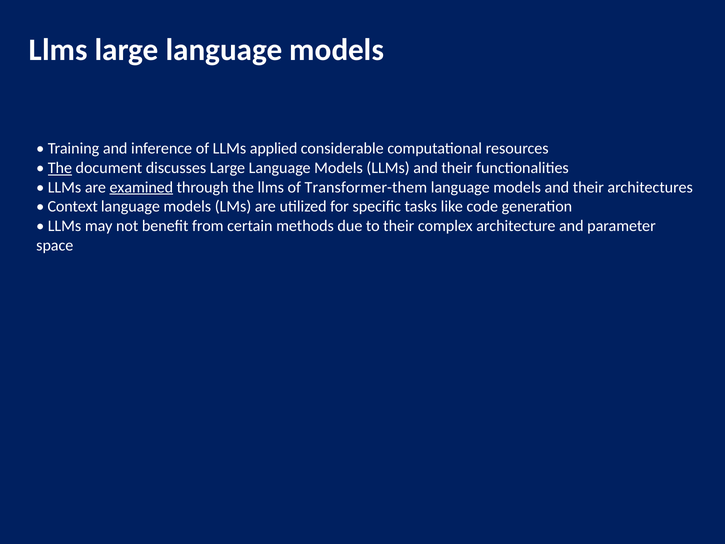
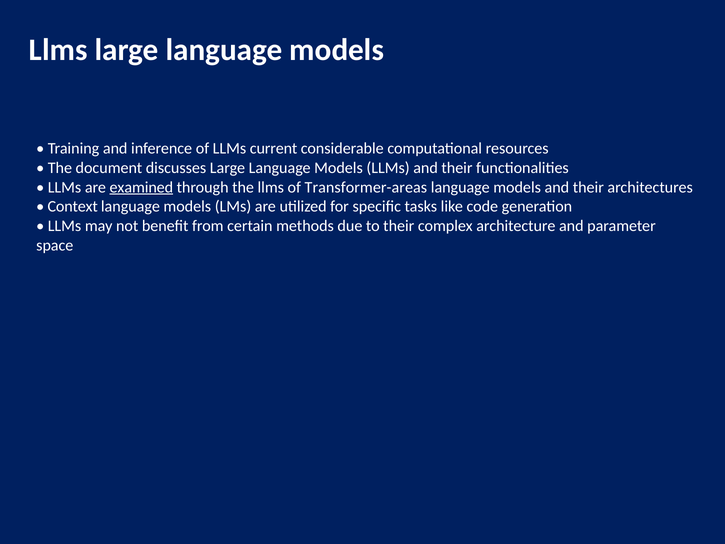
applied: applied -> current (274, 149)
The underline: present -> none (60, 168)
Transformer-them: Transformer-them -> Transformer-areas (366, 187)
